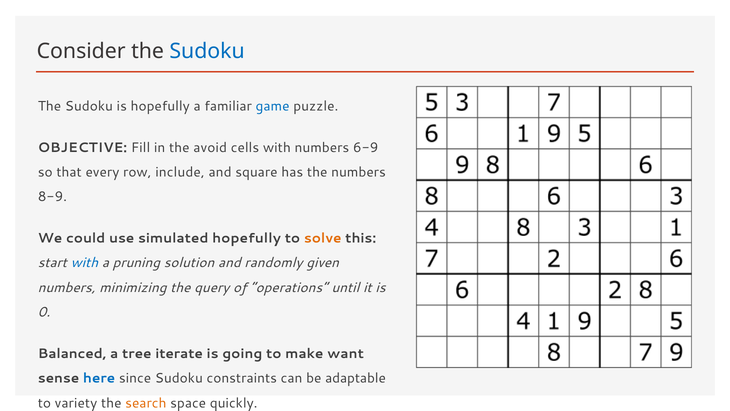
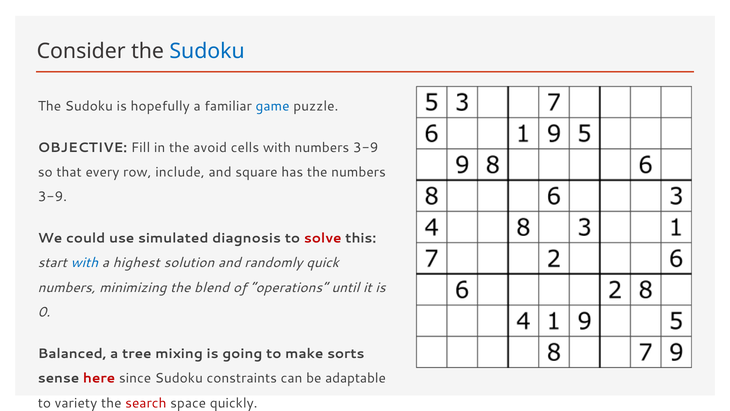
with numbers 6-9: 6-9 -> 3-9 (366, 147)
8-9: 8-9 -> 3-9 (52, 197)
simulated hopefully: hopefully -> diagnosis (247, 238)
solve colour: orange -> red (323, 238)
pruning: pruning -> highest (136, 263)
given: given -> quick (323, 263)
query: query -> blend (212, 287)
iterate: iterate -> mixing (179, 353)
want: want -> sorts (346, 353)
here colour: blue -> red (99, 378)
search colour: orange -> red (146, 403)
